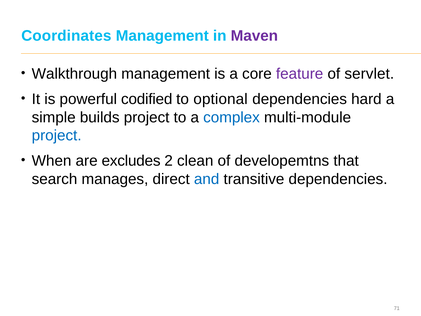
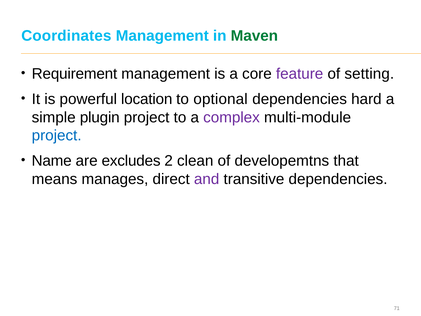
Maven colour: purple -> green (254, 36)
Walkthrough: Walkthrough -> Requirement (74, 74)
servlet: servlet -> setting (369, 74)
codified: codified -> location (147, 99)
builds: builds -> plugin (100, 117)
complex colour: blue -> purple (232, 117)
When: When -> Name (52, 161)
search: search -> means (55, 179)
and colour: blue -> purple (207, 179)
